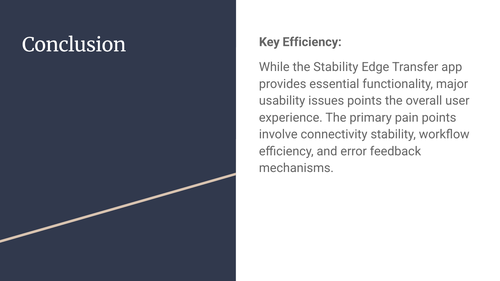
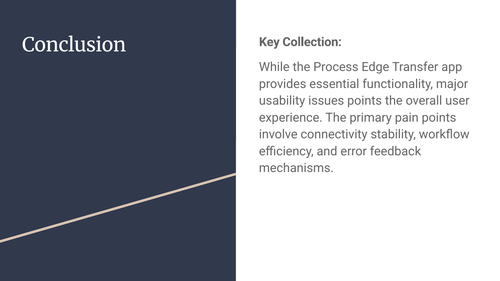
Key Efficiency: Efficiency -> Collection (312, 42)
the Stability: Stability -> Process (336, 67)
